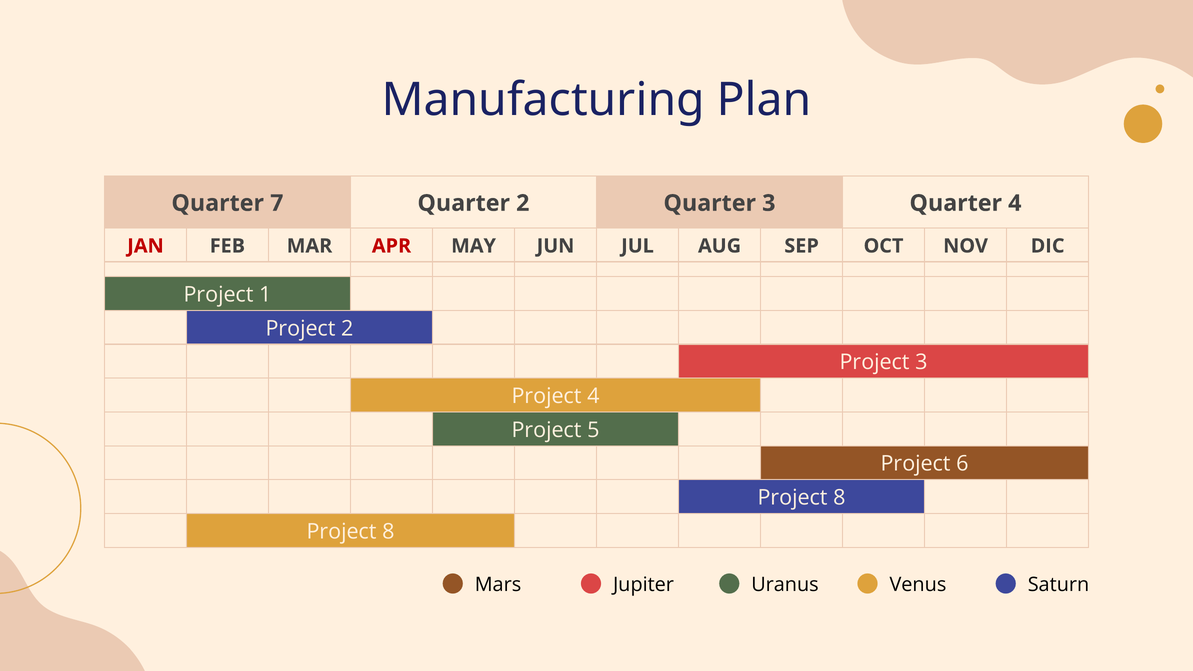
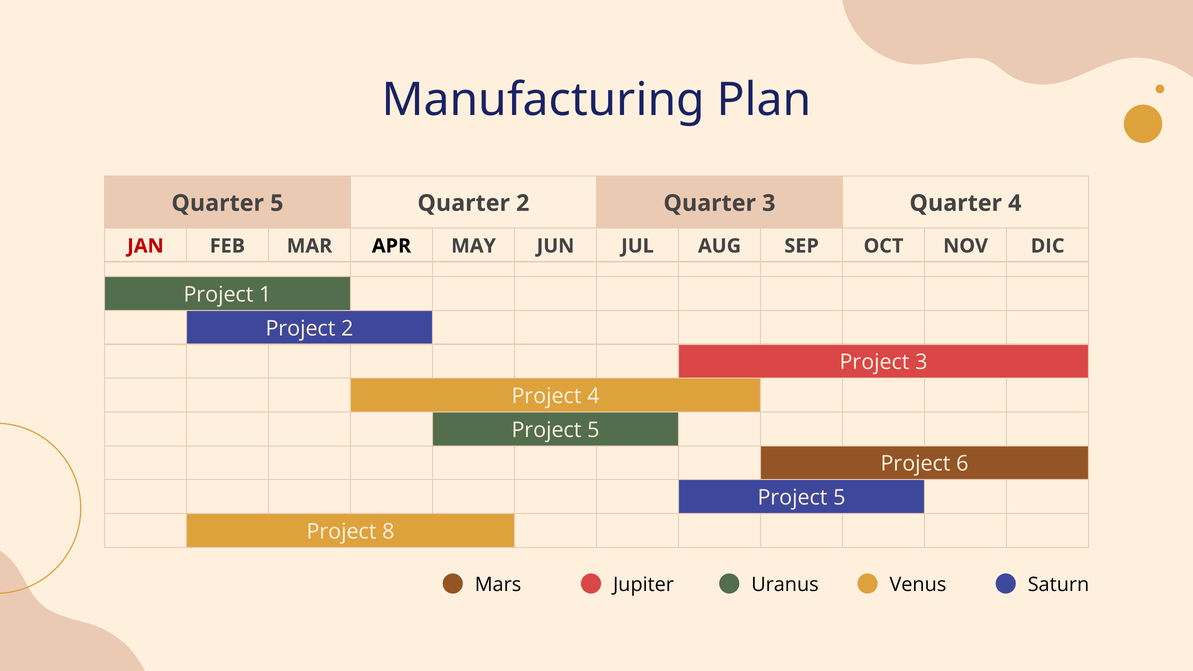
Quarter 7: 7 -> 5 (277, 203)
APR colour: red -> black (392, 246)
8: 8 -> 5 (839, 498)
